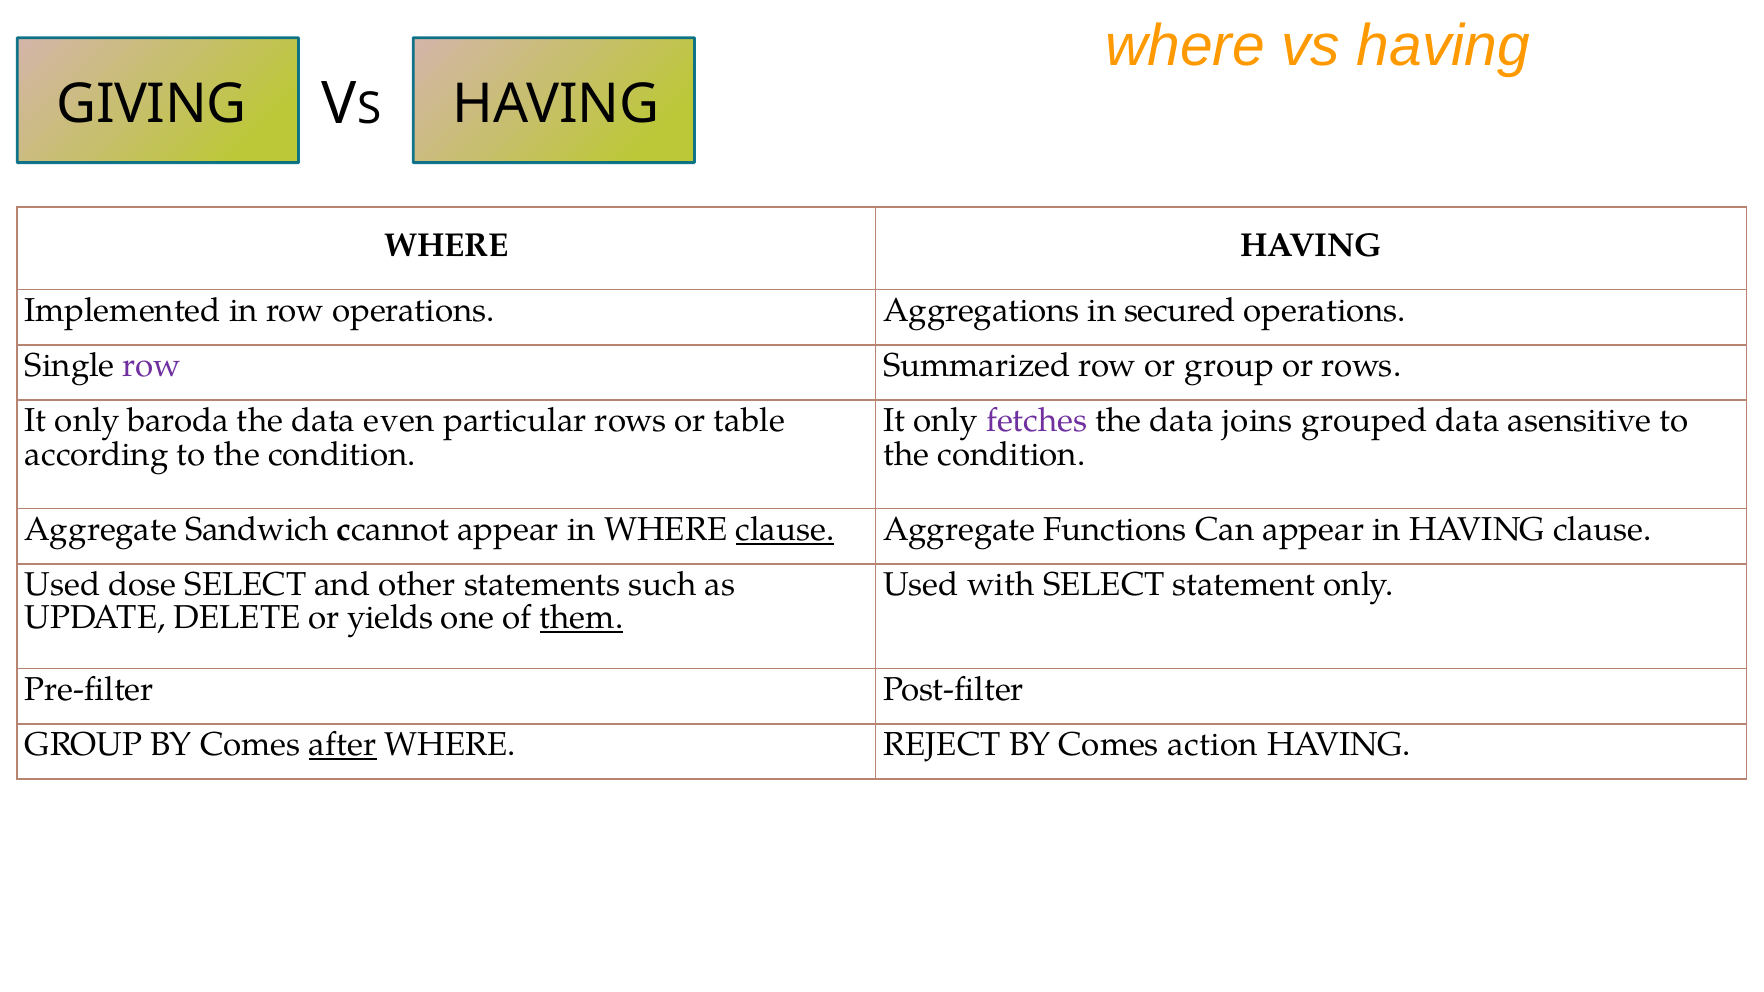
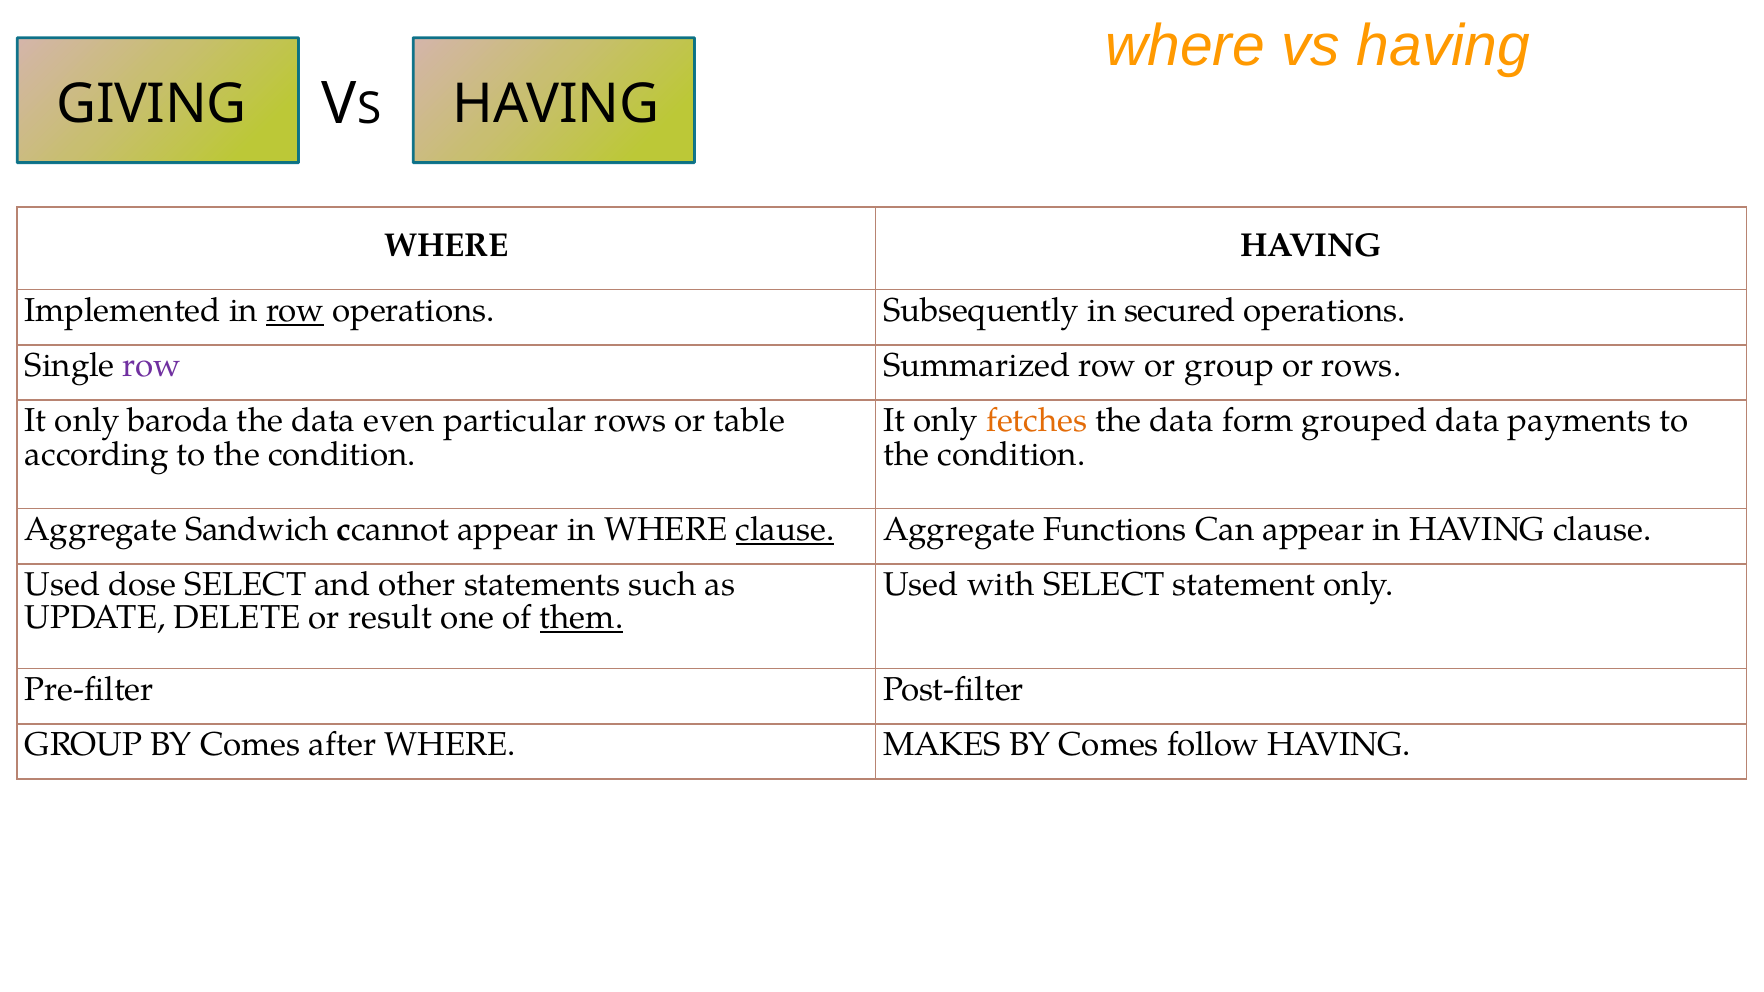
row underline: none -> present (295, 311)
Aggregations: Aggregations -> Subsequently (981, 311)
fetches colour: purple -> orange (1037, 421)
joins: joins -> form (1258, 421)
asensitive: asensitive -> payments (1580, 421)
yields: yields -> result (390, 618)
after underline: present -> none (343, 745)
REJECT: REJECT -> MAKES (942, 745)
action: action -> follow (1213, 745)
